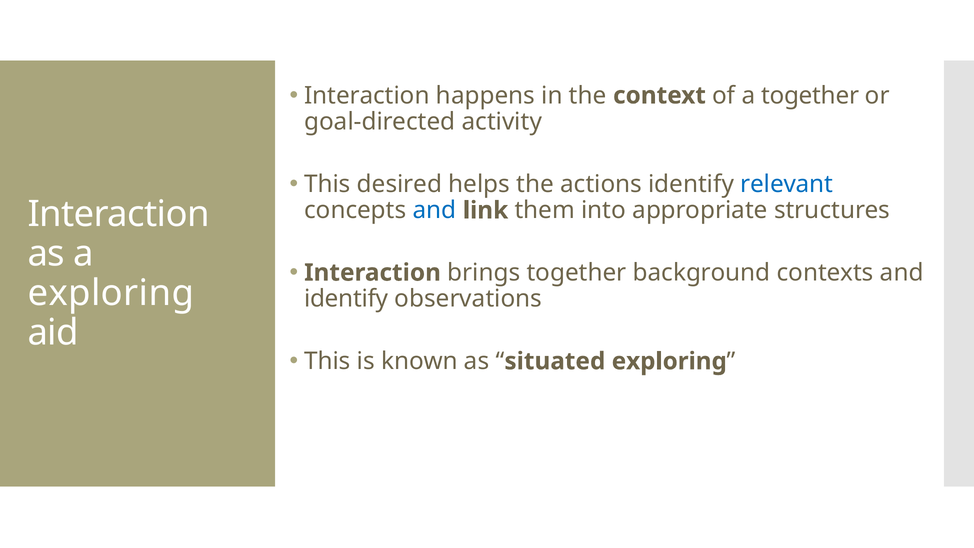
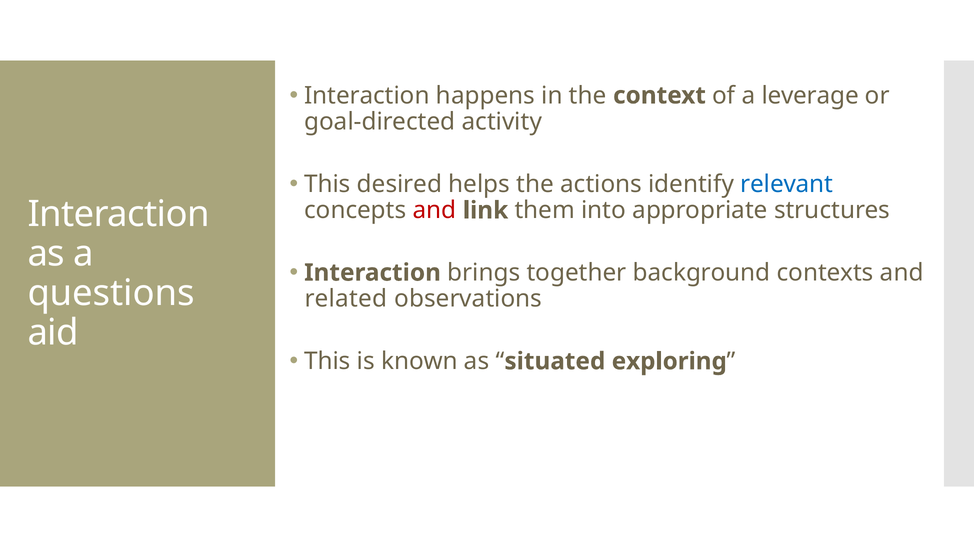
a together: together -> leverage (810, 95)
and colour: blue -> red (435, 210)
exploring: exploring -> questions (111, 293)
identify: identify -> related (346, 299)
